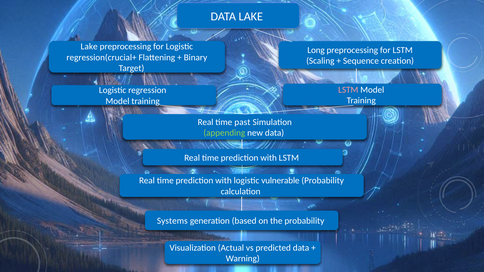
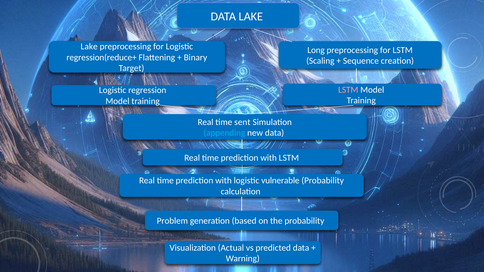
regression(crucial+: regression(crucial+ -> regression(reduce+ (102, 57)
past: past -> sent (242, 122)
appending colour: light green -> light blue (224, 133)
Systems: Systems -> Problem (172, 221)
